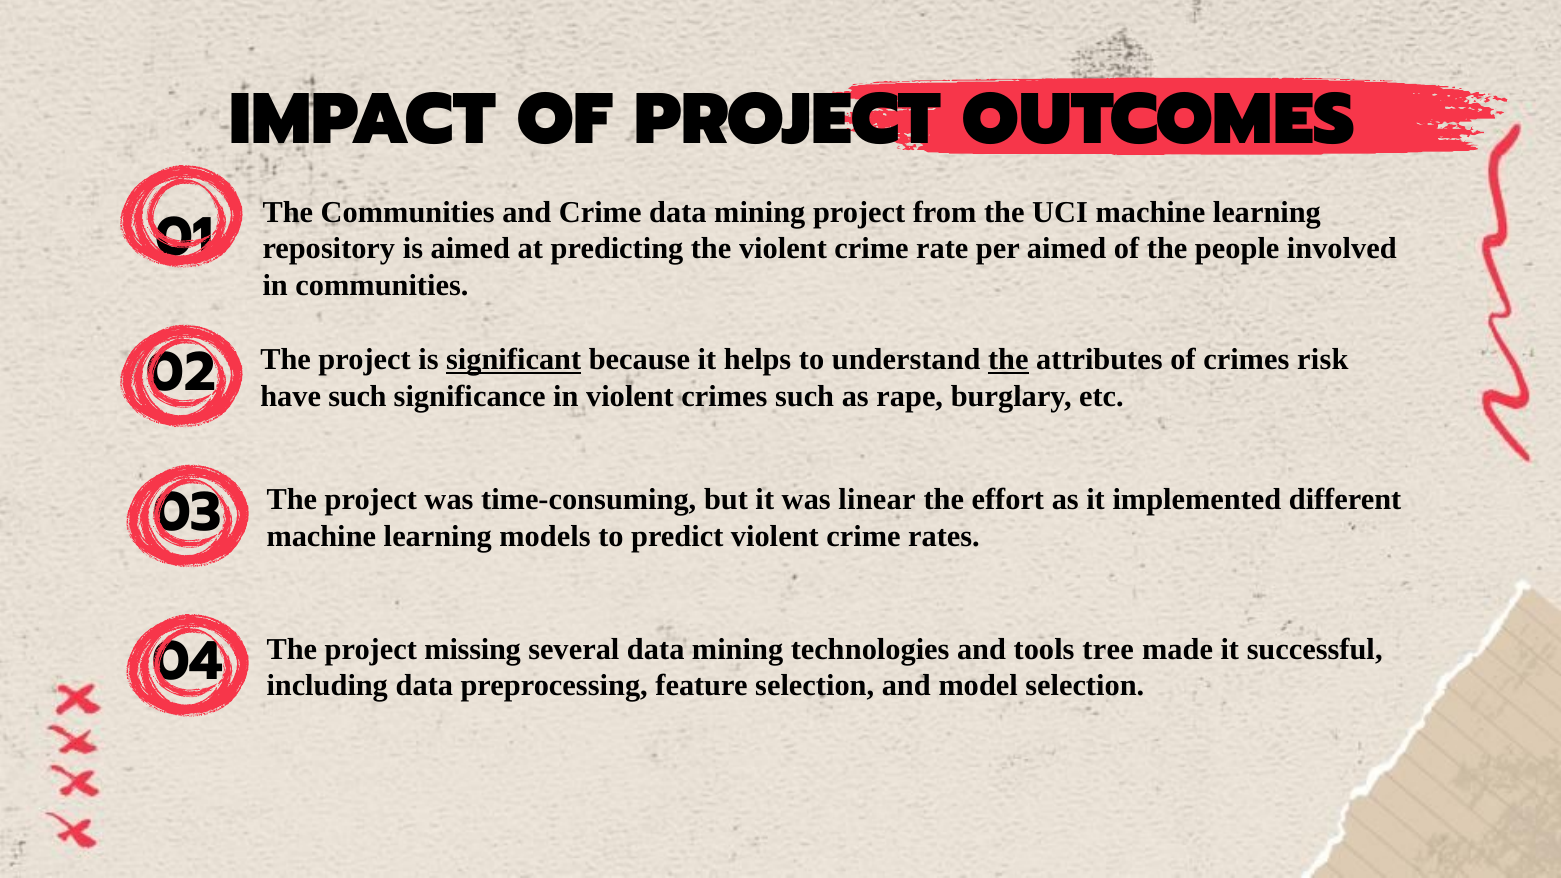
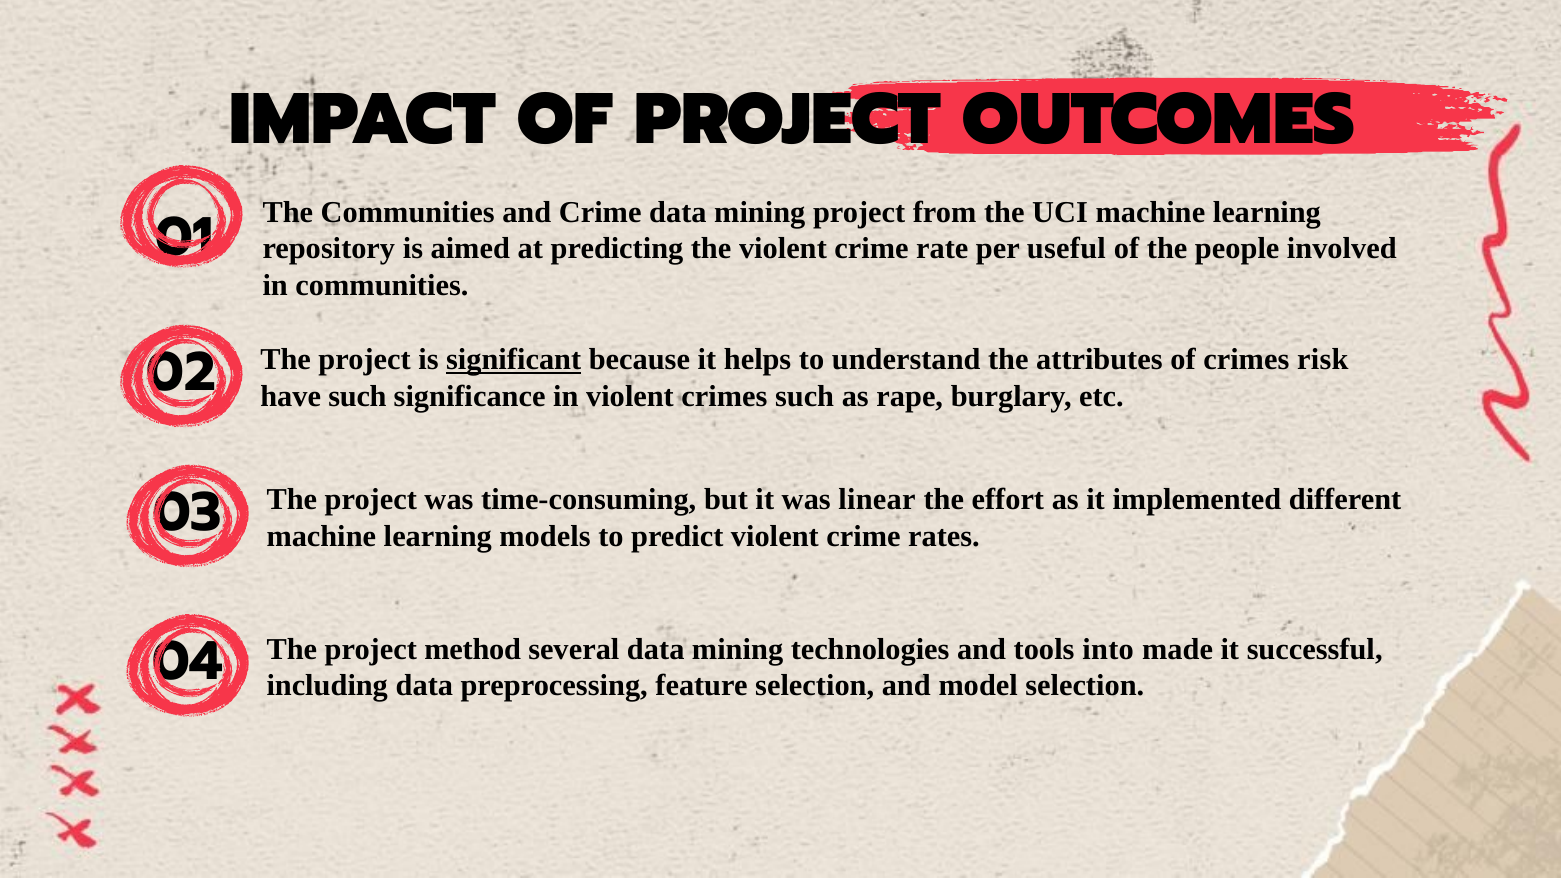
per aimed: aimed -> useful (1066, 249)
the underline: present -> none (1008, 360)
missing: missing -> method (473, 649)
tree: tree -> into (1108, 649)
